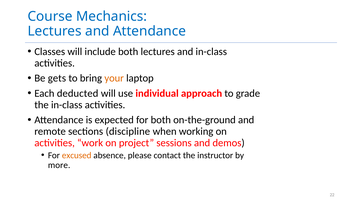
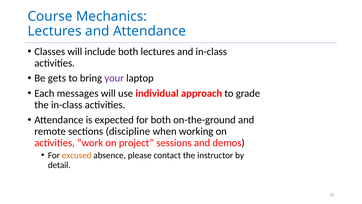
your colour: orange -> purple (114, 78)
deducted: deducted -> messages (78, 93)
more: more -> detail (59, 165)
